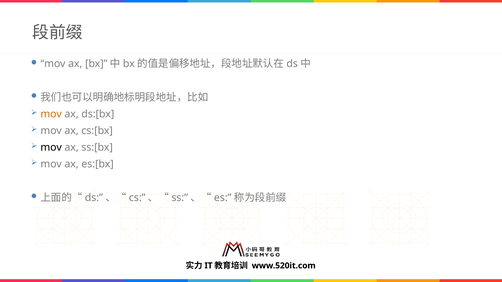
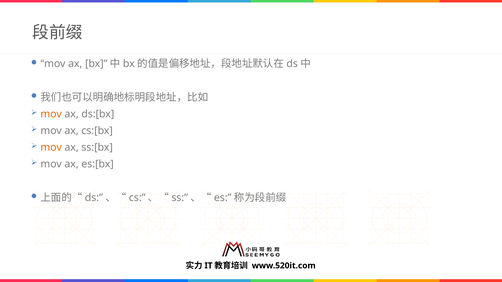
mov colour: black -> orange (51, 148)
